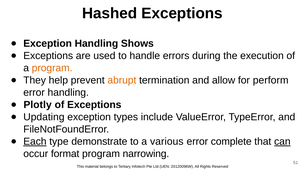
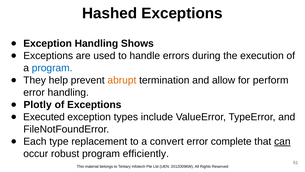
program colour: orange -> blue (52, 68)
Updating: Updating -> Executed (44, 117)
Each underline: present -> none (35, 141)
demonstrate: demonstrate -> replacement (99, 141)
various: various -> convert (167, 141)
format: format -> robust (65, 153)
narrowing: narrowing -> efficiently (146, 153)
